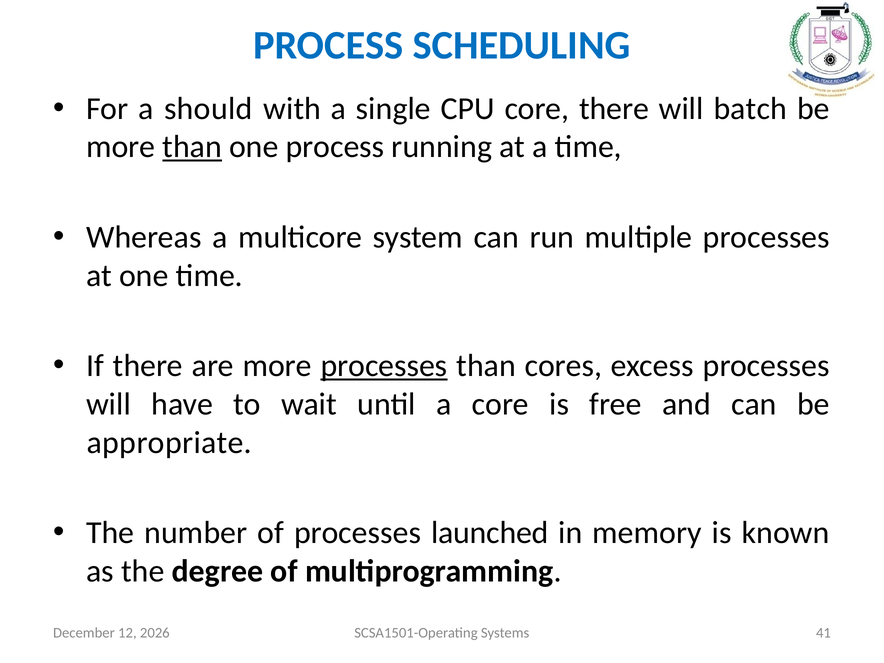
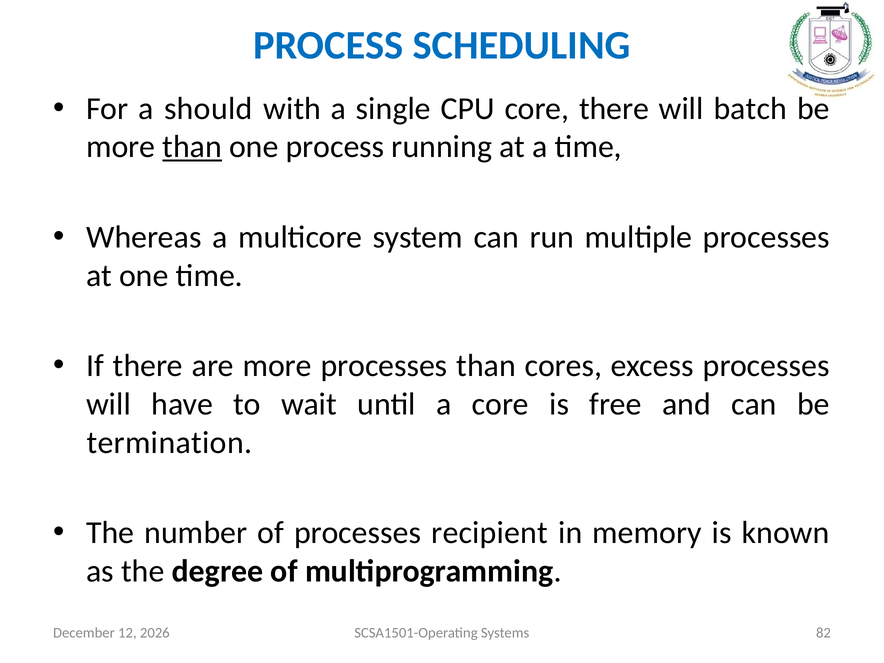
processes underline: present -> none (384, 366)
appropriate: appropriate -> termination (169, 443)
launched: launched -> recipient (490, 533)
41: 41 -> 82 (823, 633)
